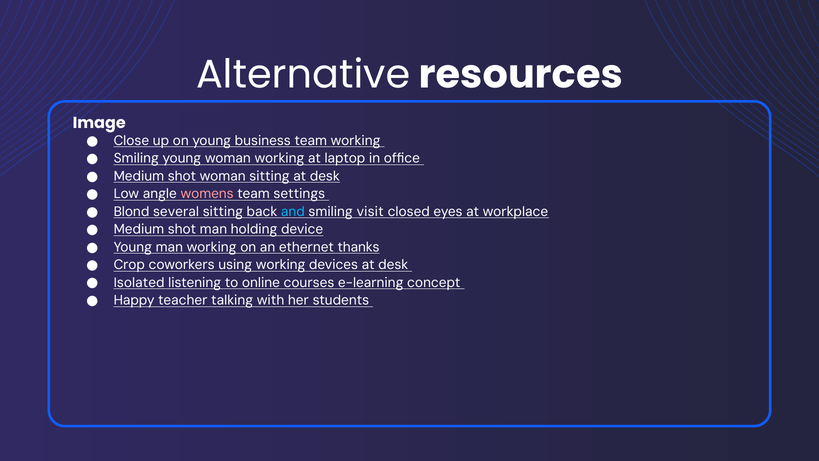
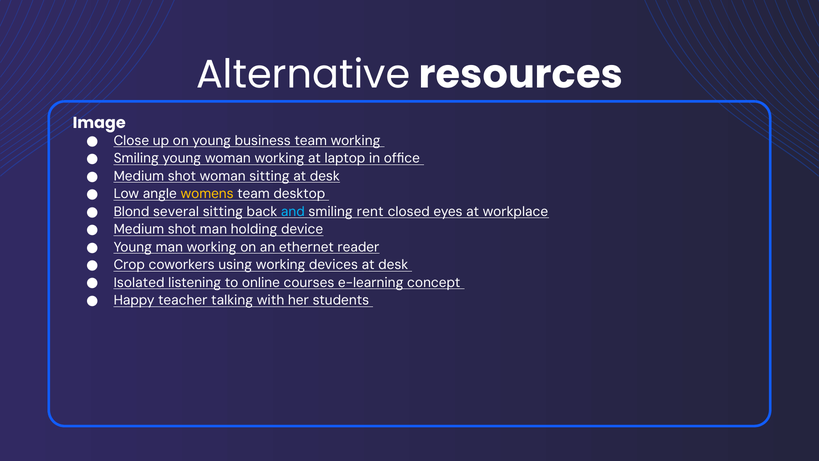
womens colour: pink -> yellow (207, 194)
settings: settings -> desktop (299, 194)
visit: visit -> rent (370, 212)
thanks: thanks -> reader (358, 247)
